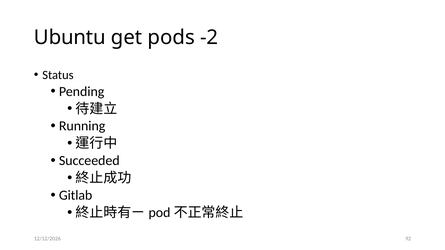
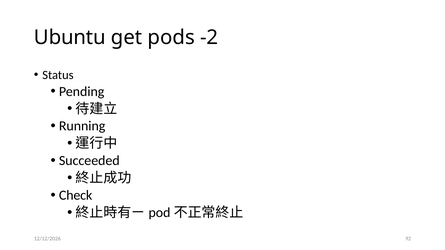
Gitlab: Gitlab -> Check (76, 196)
